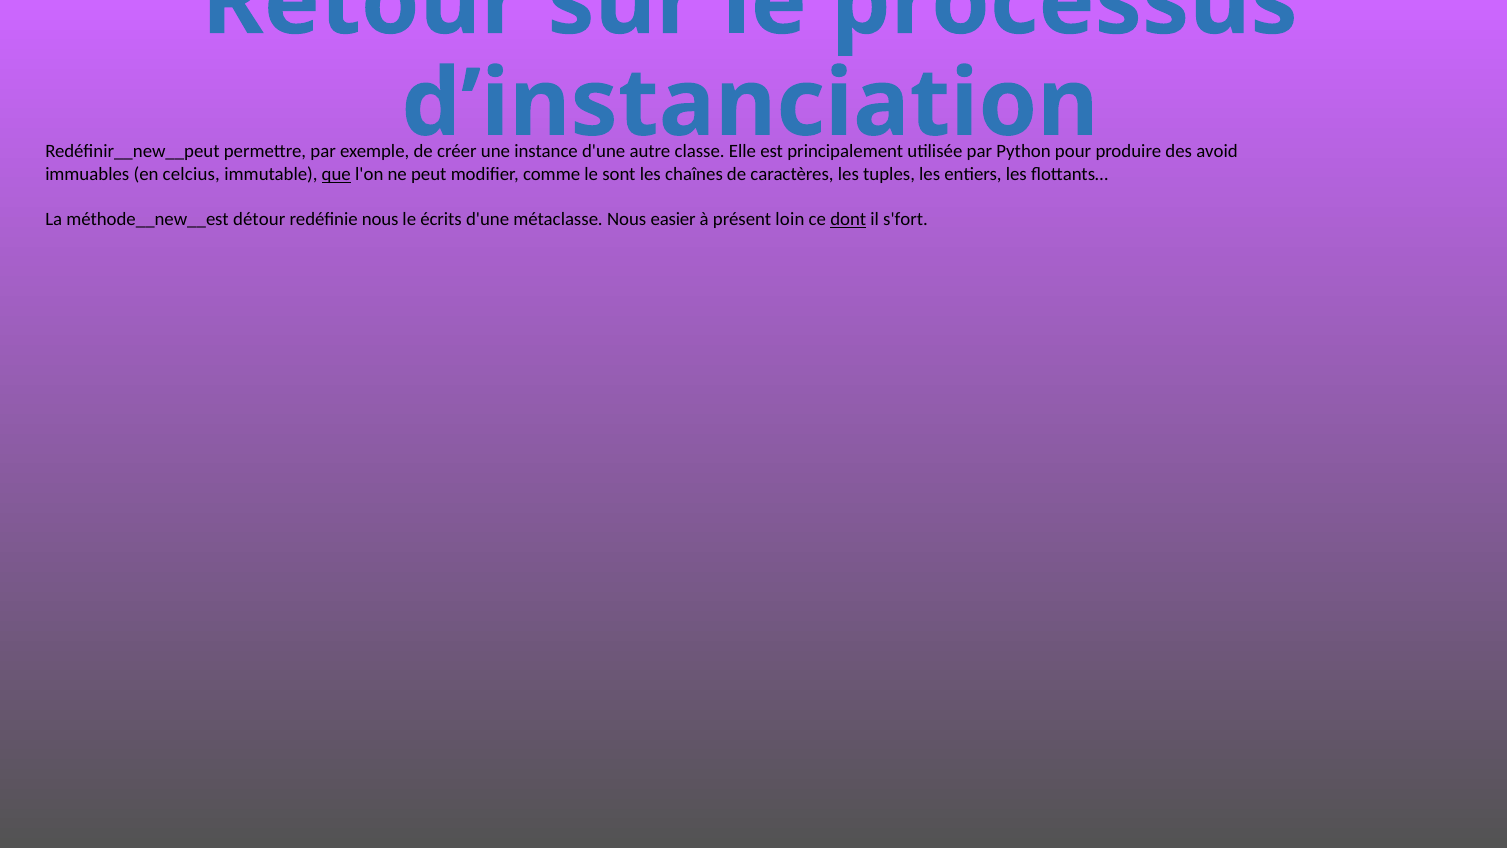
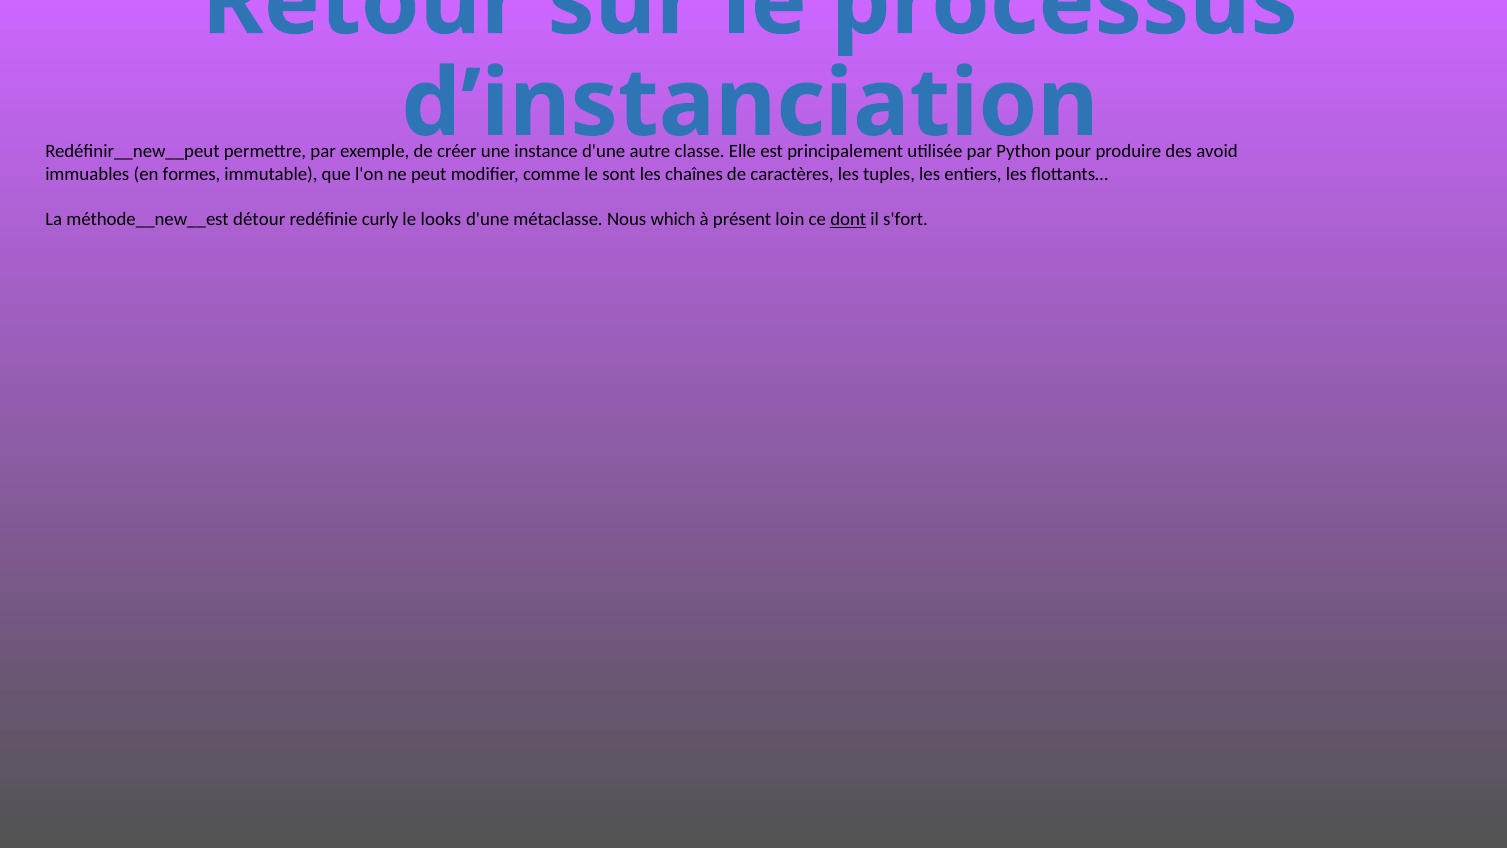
celcius: celcius -> formes (191, 174)
que underline: present -> none (336, 174)
redéfinie nous: nous -> curly (380, 219)
écrits: écrits -> looks (441, 219)
easier: easier -> which (673, 219)
